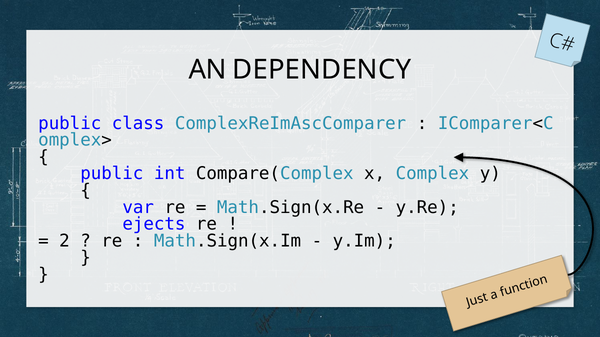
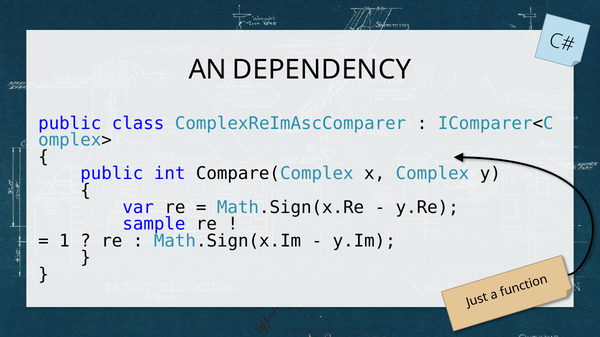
ejects: ejects -> sample (154, 224)
2: 2 -> 1 (65, 241)
